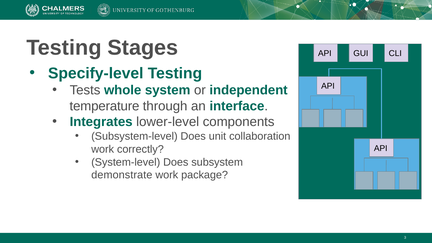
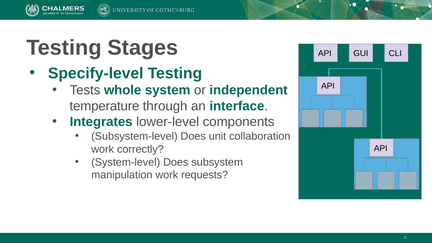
demonstrate: demonstrate -> manipulation (122, 175)
package: package -> requests (205, 175)
